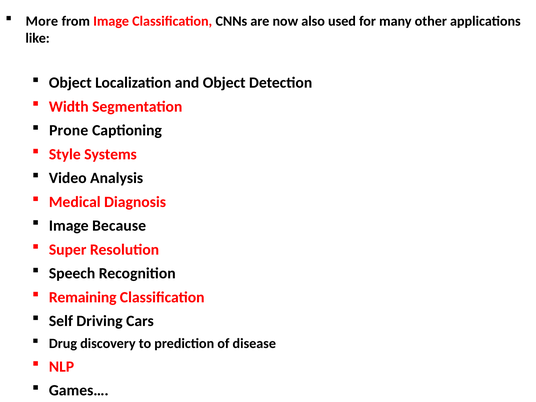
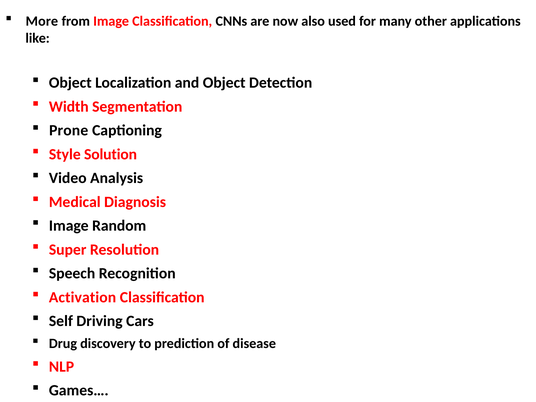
Systems: Systems -> Solution (111, 154)
Because: Because -> Random (119, 226)
Remaining: Remaining -> Activation (83, 297)
